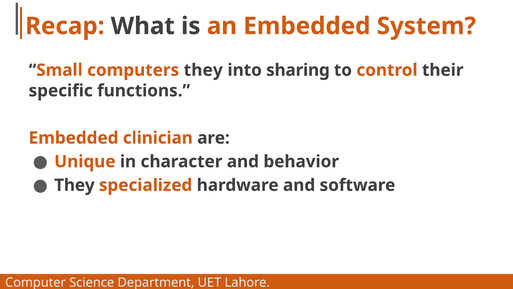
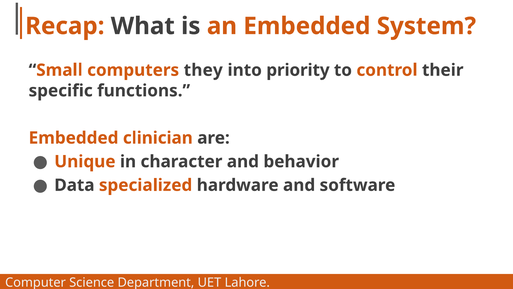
sharing: sharing -> priority (298, 70)
They: They -> Data (74, 185)
